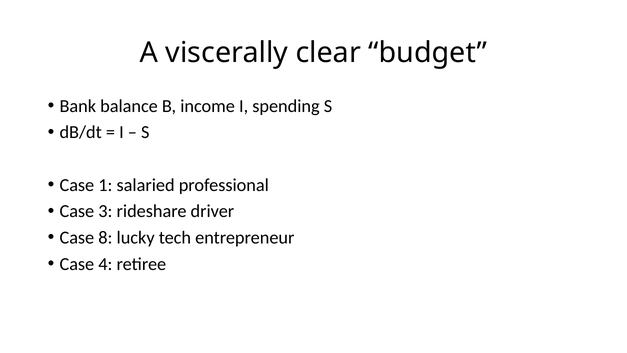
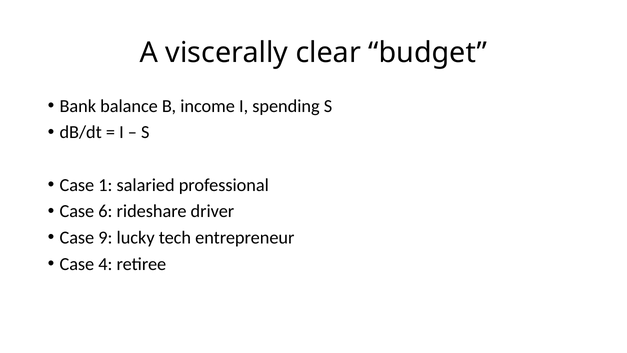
3: 3 -> 6 (105, 211)
8: 8 -> 9 (105, 237)
